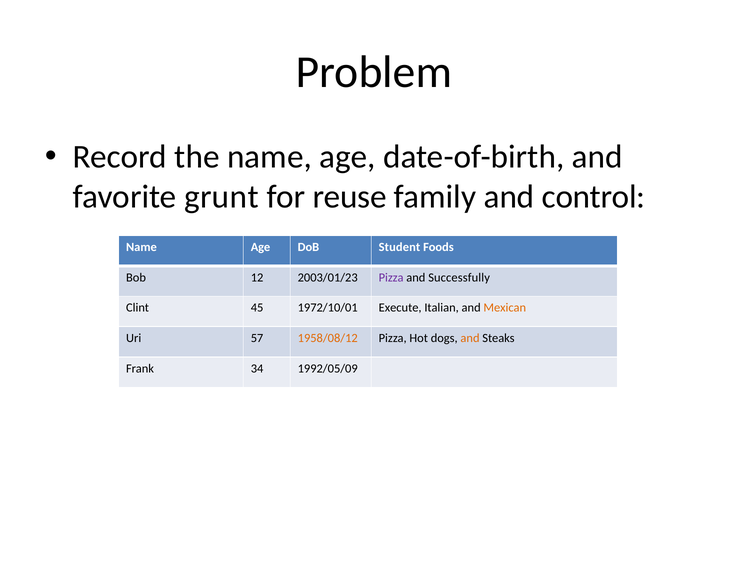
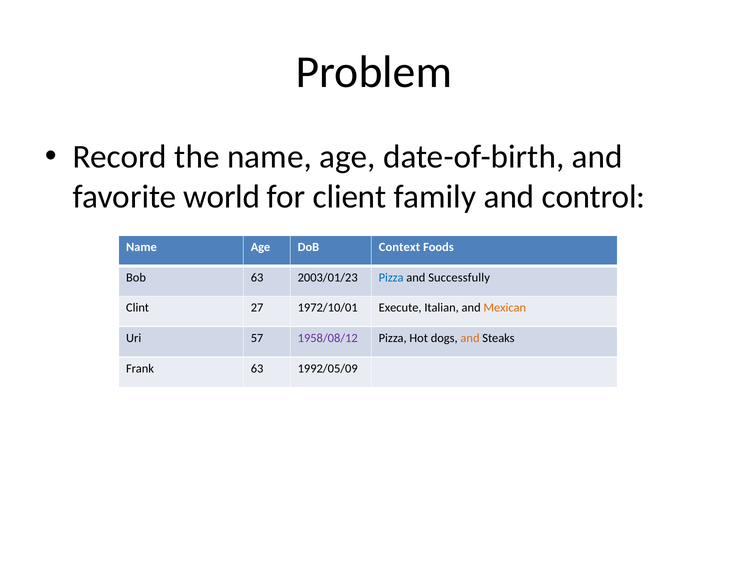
grunt: grunt -> world (222, 197)
reuse: reuse -> client (350, 197)
Student: Student -> Context (399, 247)
Bob 12: 12 -> 63 (257, 277)
Pizza colour: purple -> blue (391, 277)
45: 45 -> 27 (257, 308)
1958/08/12 colour: orange -> purple (328, 338)
Frank 34: 34 -> 63 (257, 368)
